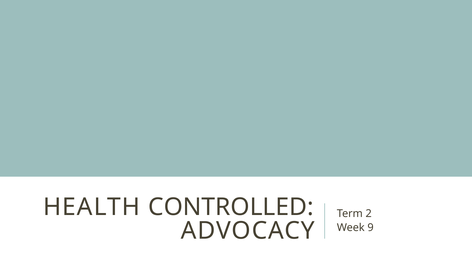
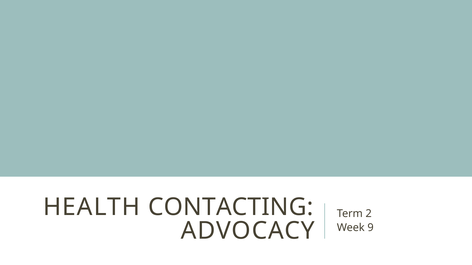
CONTROLLED: CONTROLLED -> CONTACTING (231, 207)
